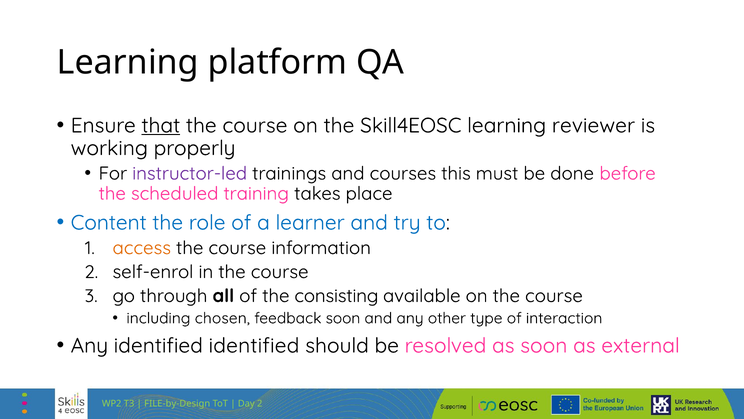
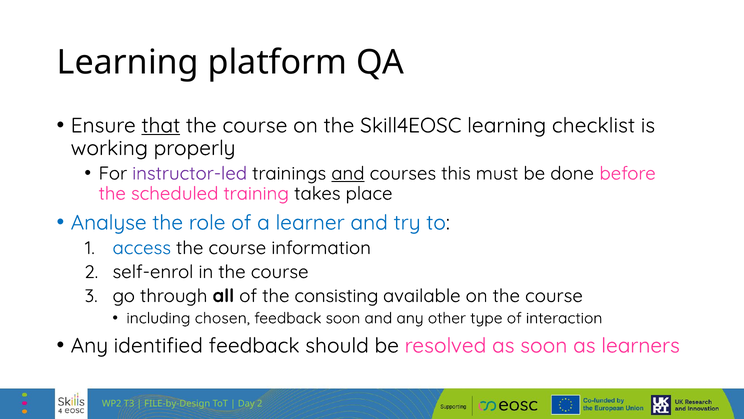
reviewer: reviewer -> checklist (593, 125)
and underline: none -> present (348, 173)
Content: Content -> Analyse (109, 222)
access colour: orange -> blue (142, 248)
identified identified: identified -> feedback (254, 345)
external: external -> learners (641, 345)
